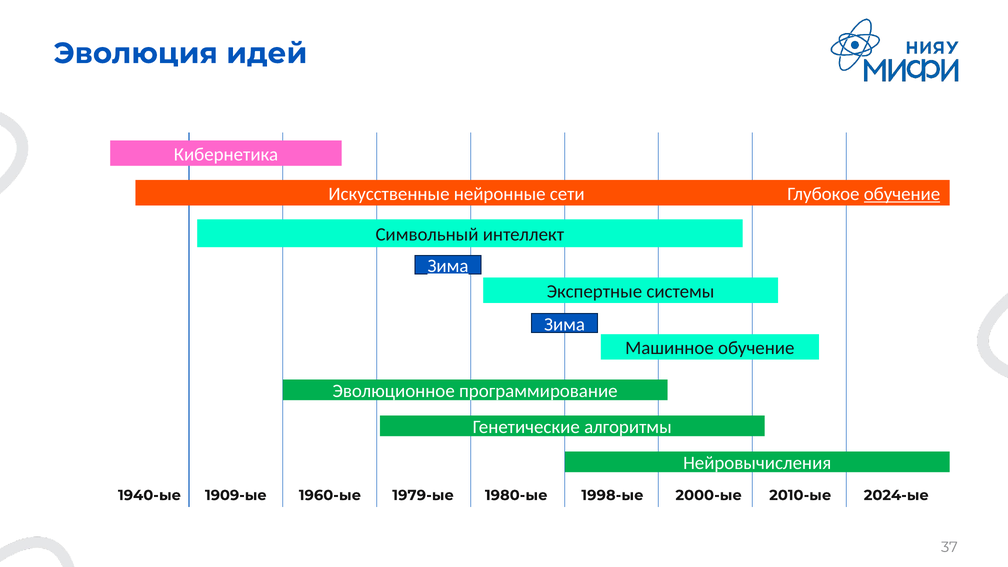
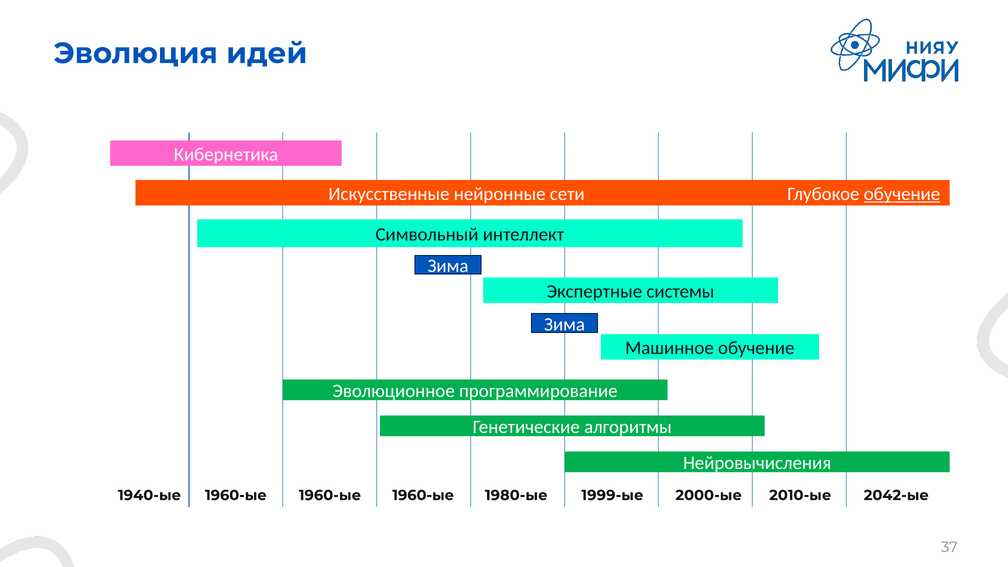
Зима underline: present -> none (448, 266)
1940-ые 1909-ые: 1909-ые -> 1960-ые (236, 495)
1979-ые: 1979-ые -> 1960-ые (423, 495)
1998-ые: 1998-ые -> 1999-ые (612, 495)
2024-ые: 2024-ые -> 2042-ые (896, 495)
